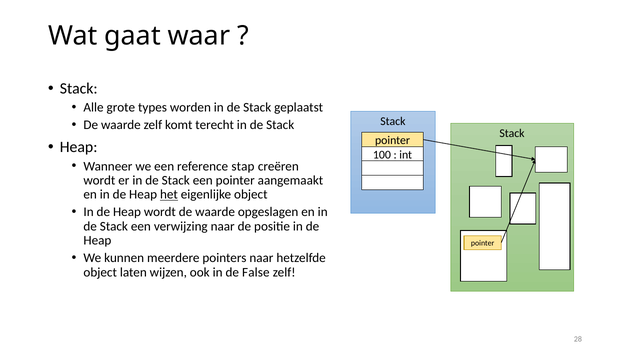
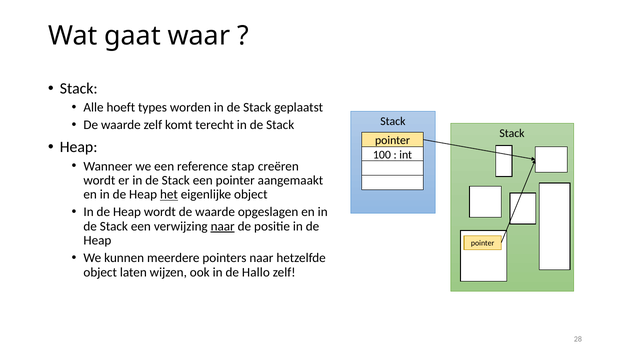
grote: grote -> hoeft (121, 107)
naar underline: none -> present (223, 226)
False: False -> Hallo (256, 272)
